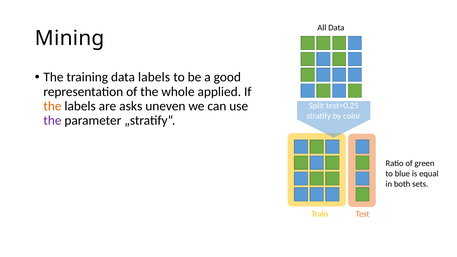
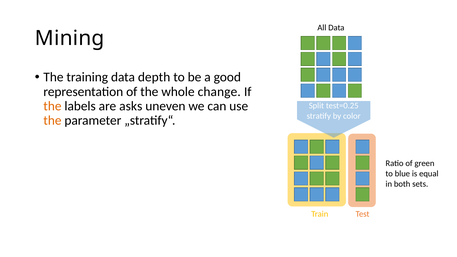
data labels: labels -> depth (154, 77)
applied: applied -> change (219, 92)
the colour: purple -> orange (52, 120)
